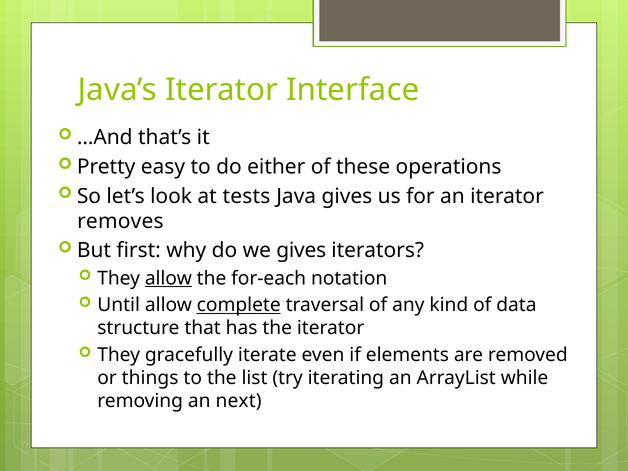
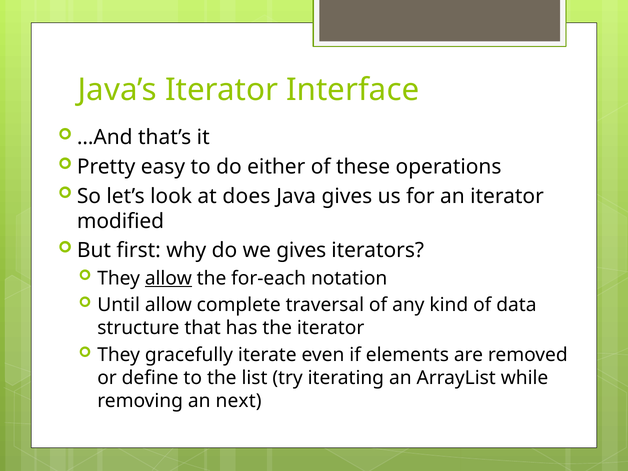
tests: tests -> does (246, 196)
removes: removes -> modified (121, 221)
complete underline: present -> none (239, 305)
things: things -> define (150, 378)
